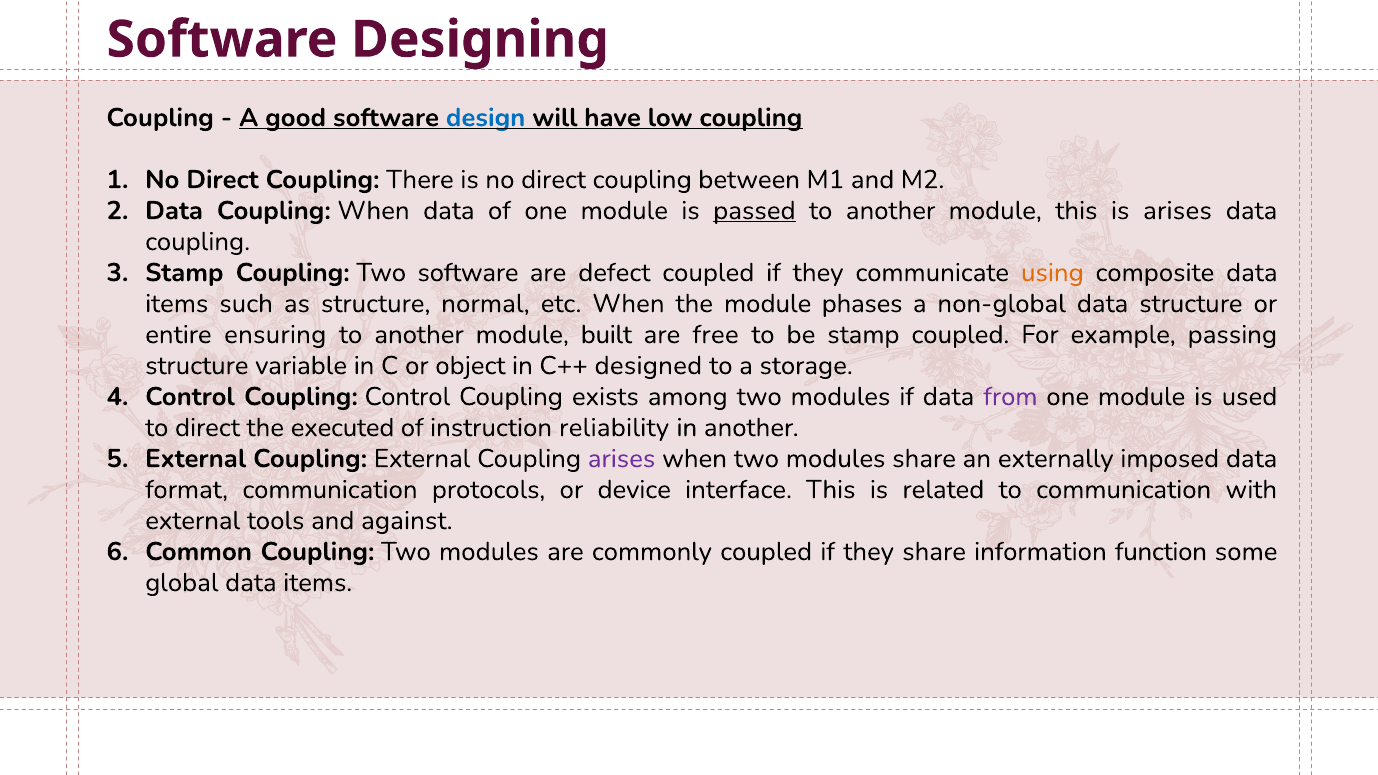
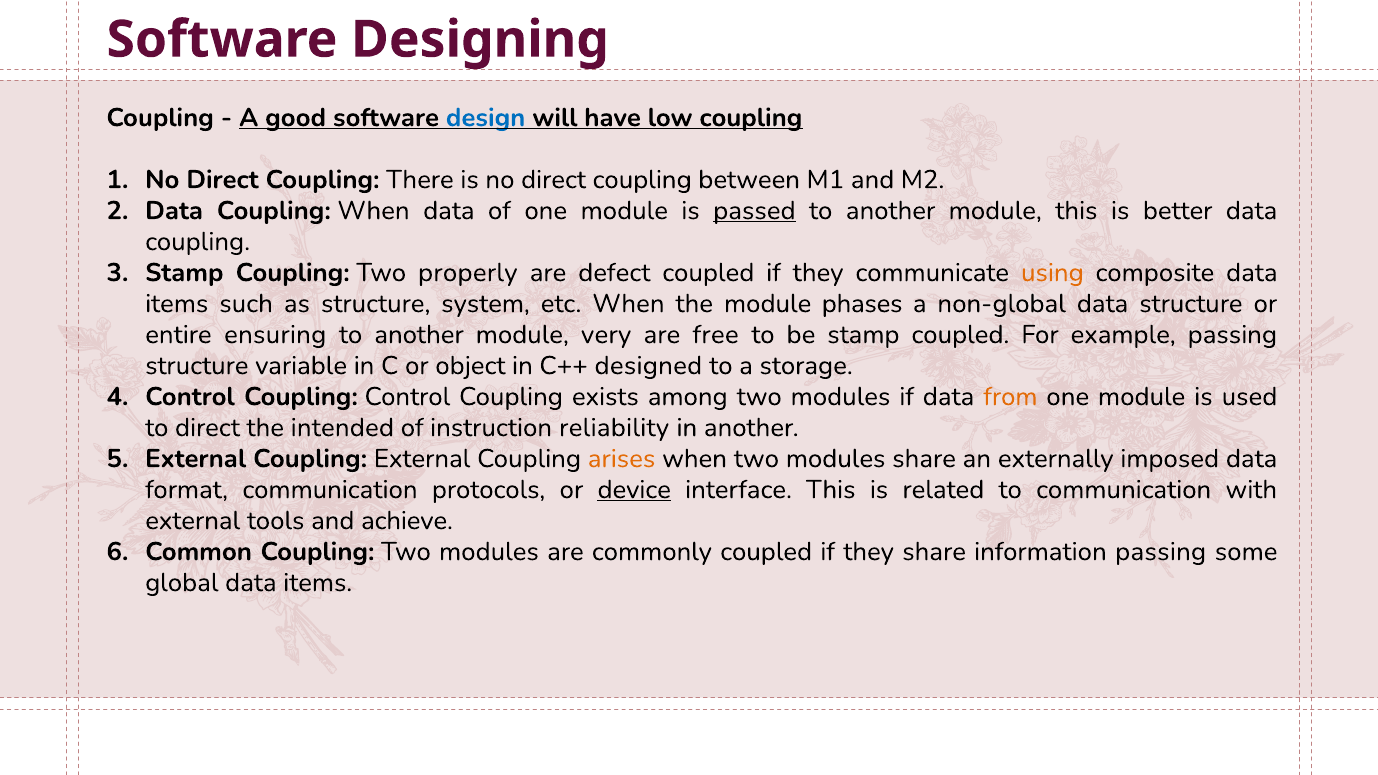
is arises: arises -> better (1178, 211)
Two software: software -> properly (468, 273)
normal: normal -> system (485, 304)
built: built -> very (606, 335)
from colour: purple -> orange (1010, 397)
executed: executed -> intended (342, 428)
arises colour: purple -> orange (622, 459)
device underline: none -> present (634, 490)
against: against -> achieve (407, 521)
information function: function -> passing (1161, 552)
